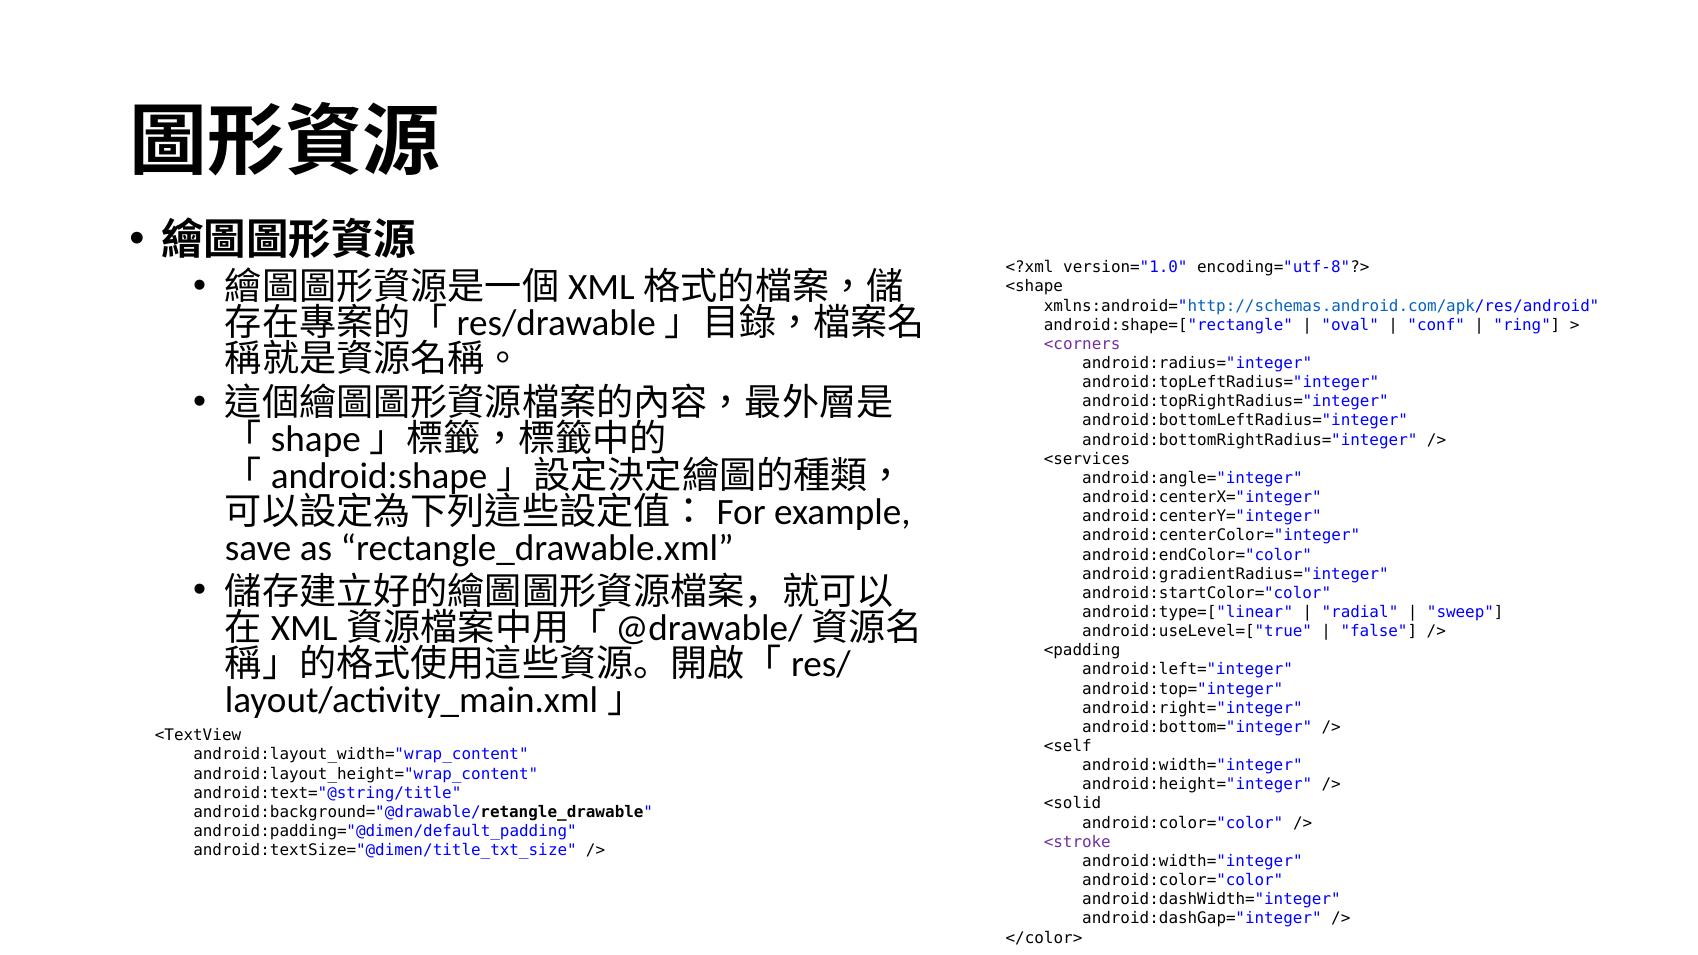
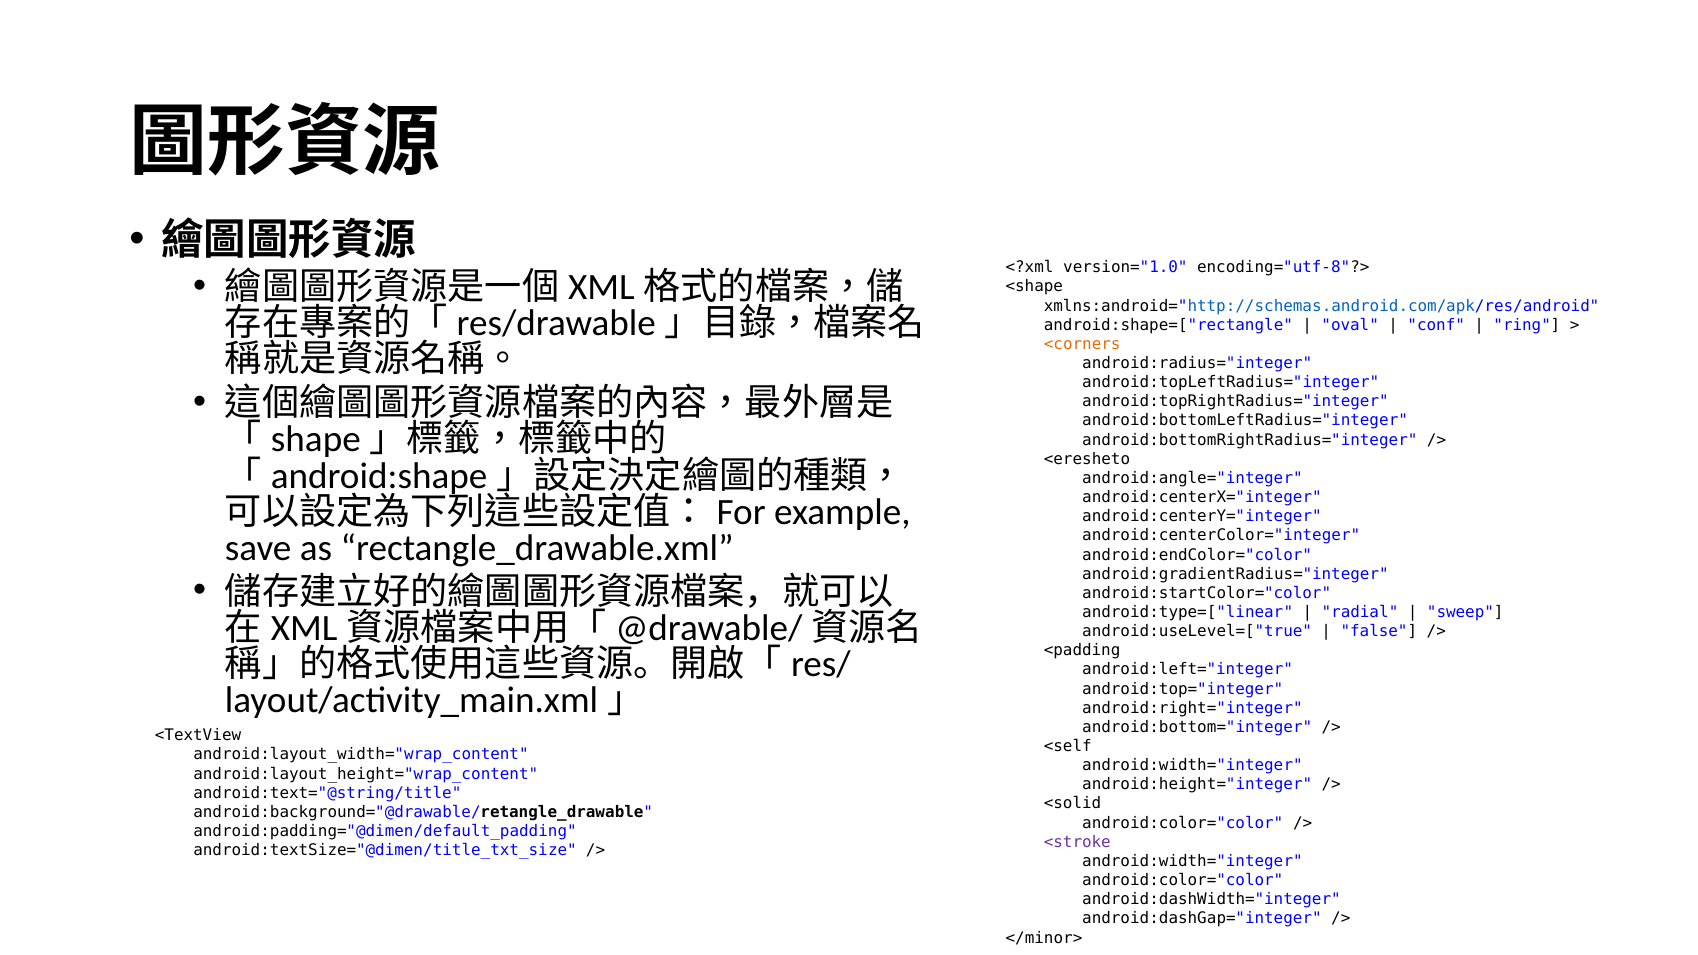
<corners colour: purple -> orange (1082, 344)
<services: <services -> <eresheto (1087, 459)
</color>: </color> -> </minor> (1044, 938)
